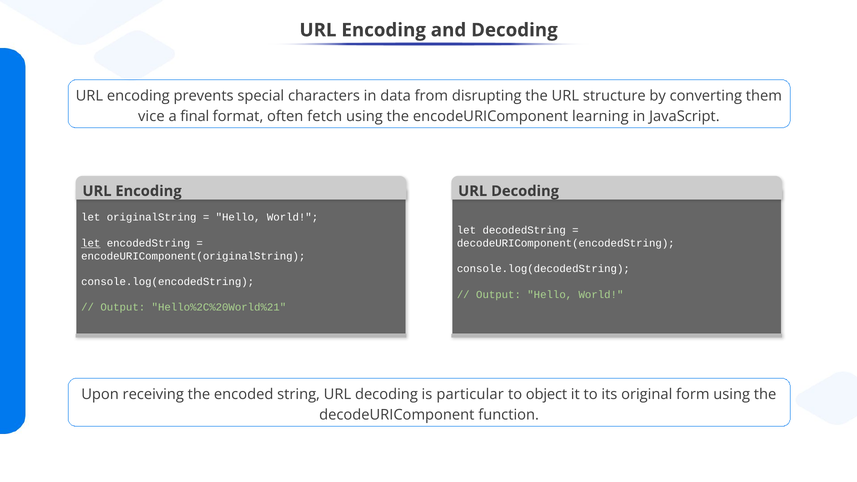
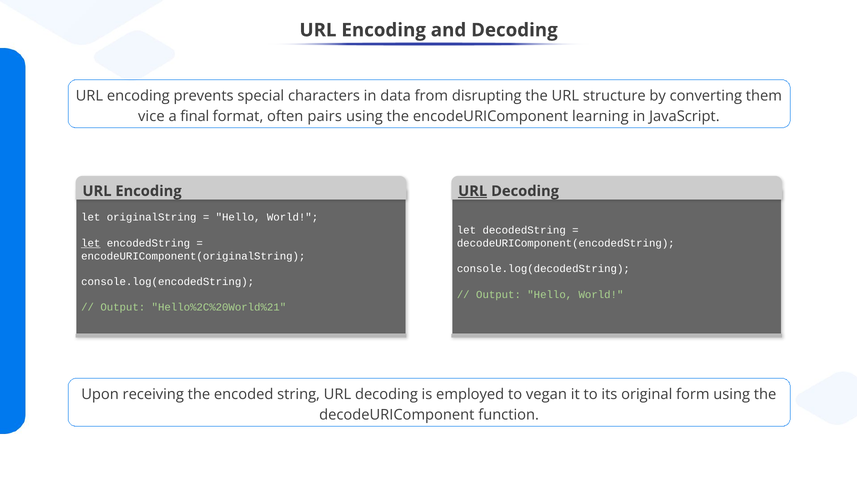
fetch: fetch -> pairs (325, 116)
URL underline: none -> present (473, 191)
particular: particular -> employed (470, 394)
object: object -> vegan (546, 394)
